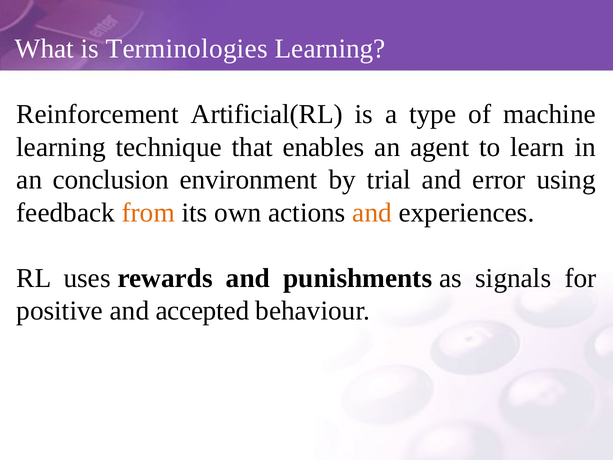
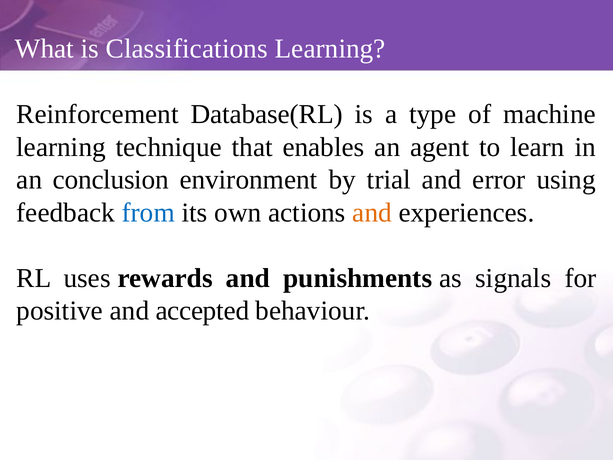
Terminologies: Terminologies -> Classifications (187, 49)
Artificial(RL: Artificial(RL -> Database(RL (267, 114)
from colour: orange -> blue (148, 213)
